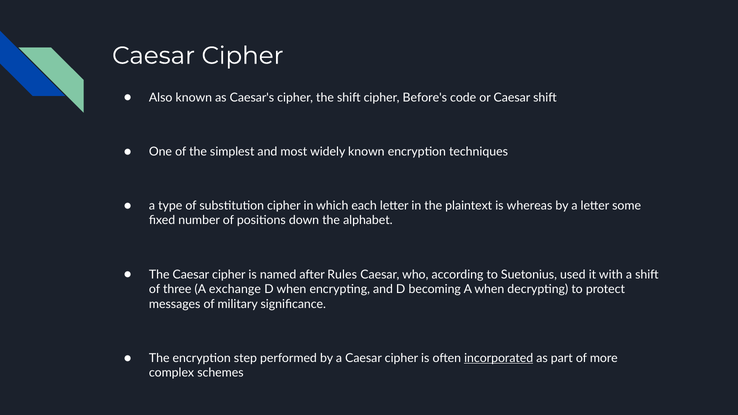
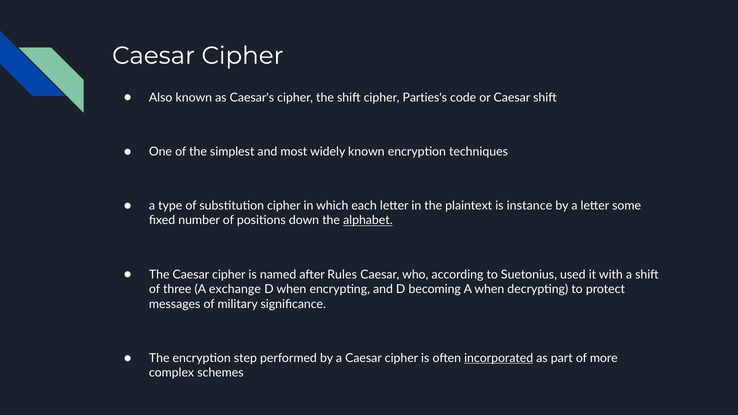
Before's: Before's -> Parties's (425, 97)
whereas: whereas -> instance (529, 206)
alphabet underline: none -> present (368, 220)
